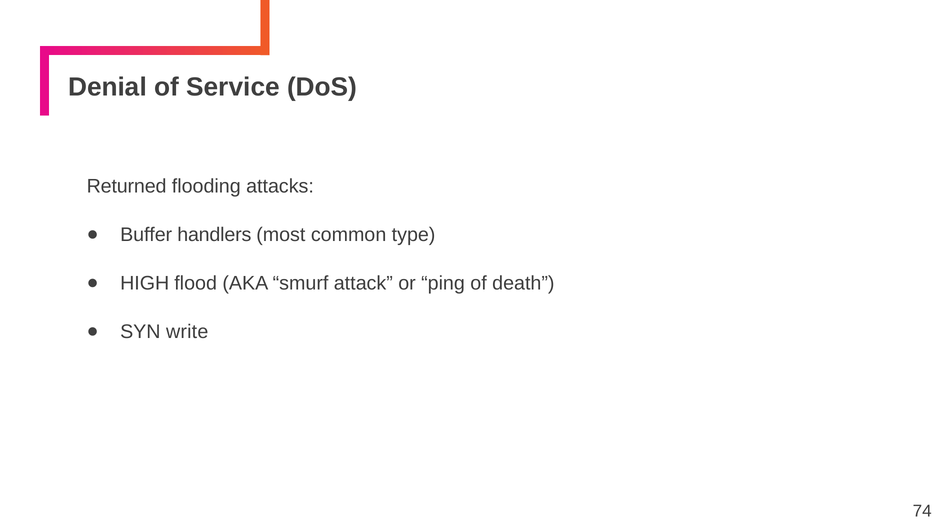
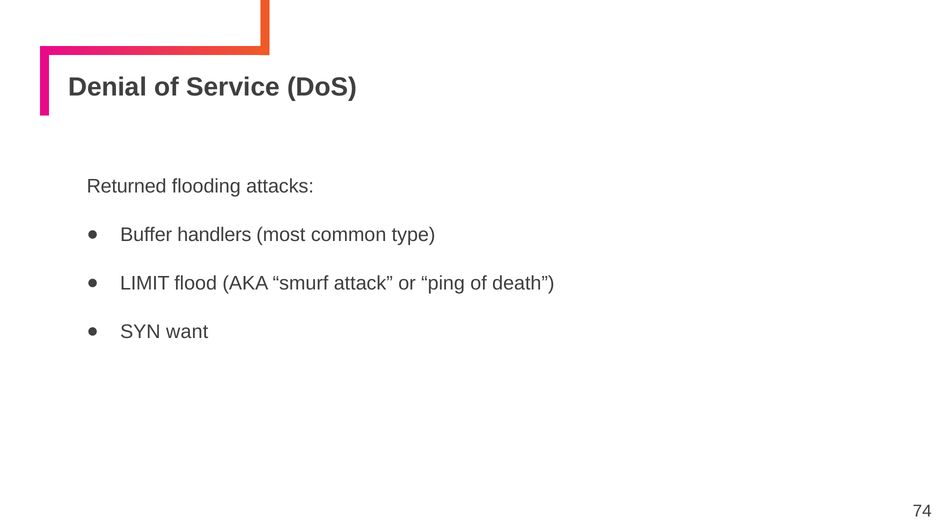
HIGH: HIGH -> LIMIT (145, 284)
write: write -> want (187, 332)
